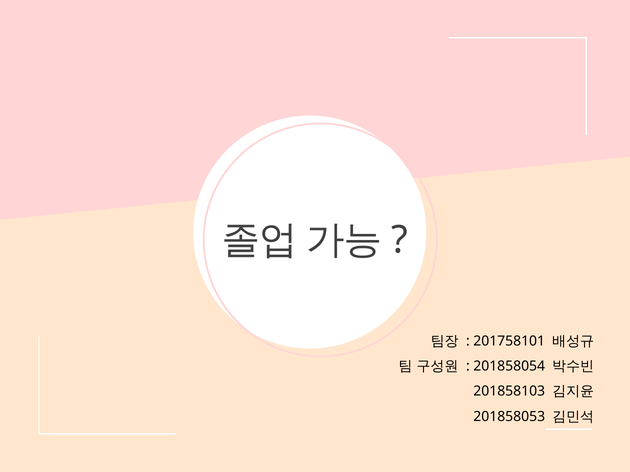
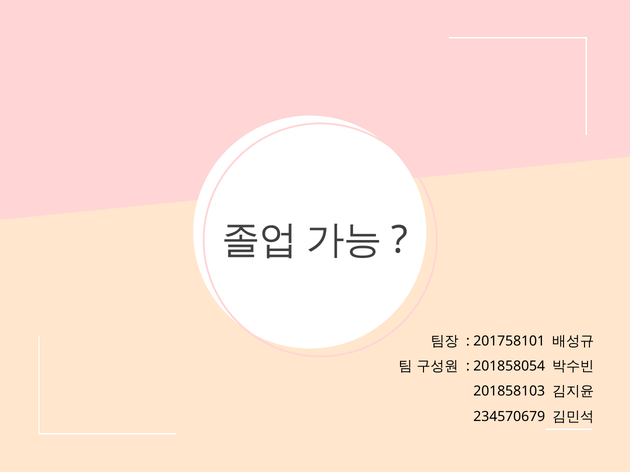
201858053: 201858053 -> 234570679 (509, 417)
